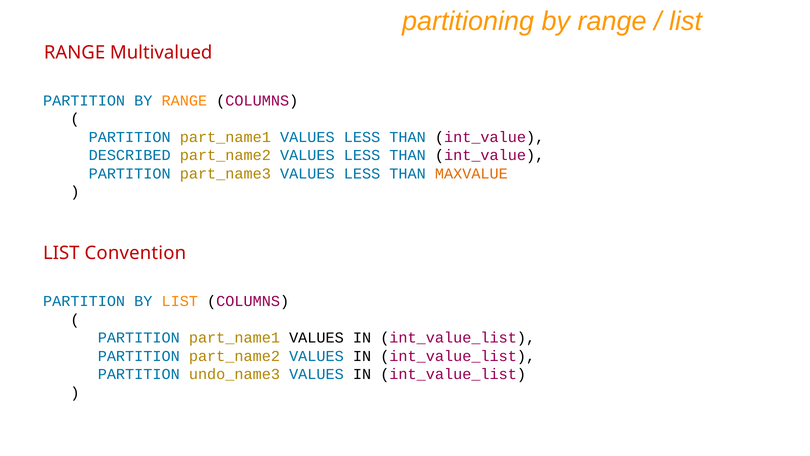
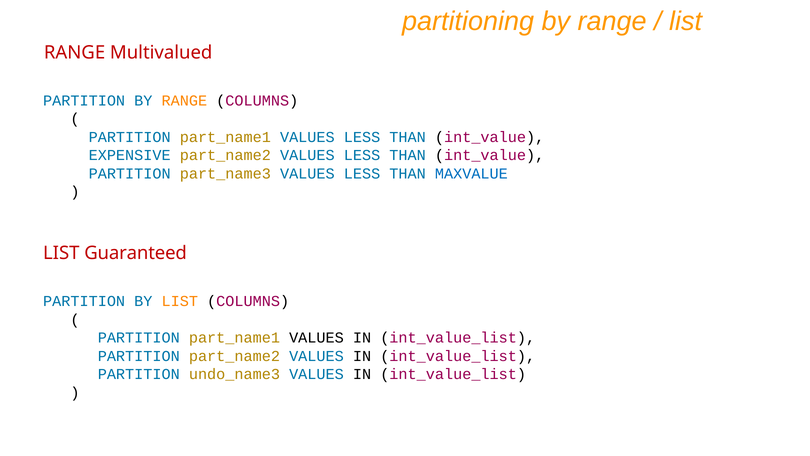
DESCRIBED: DESCRIBED -> EXPENSIVE (130, 155)
MAXVALUE colour: orange -> blue (471, 173)
Convention: Convention -> Guaranteed (136, 253)
